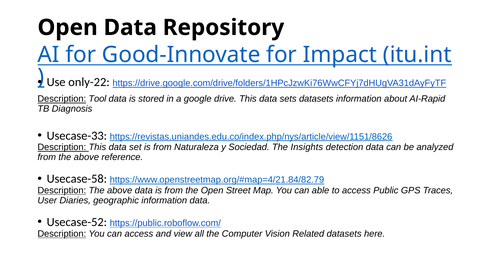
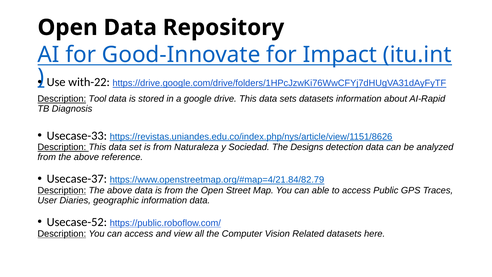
only-22: only-22 -> with-22 (89, 82)
Insights: Insights -> Designs (307, 147)
Usecase-58: Usecase-58 -> Usecase-37 (77, 179)
